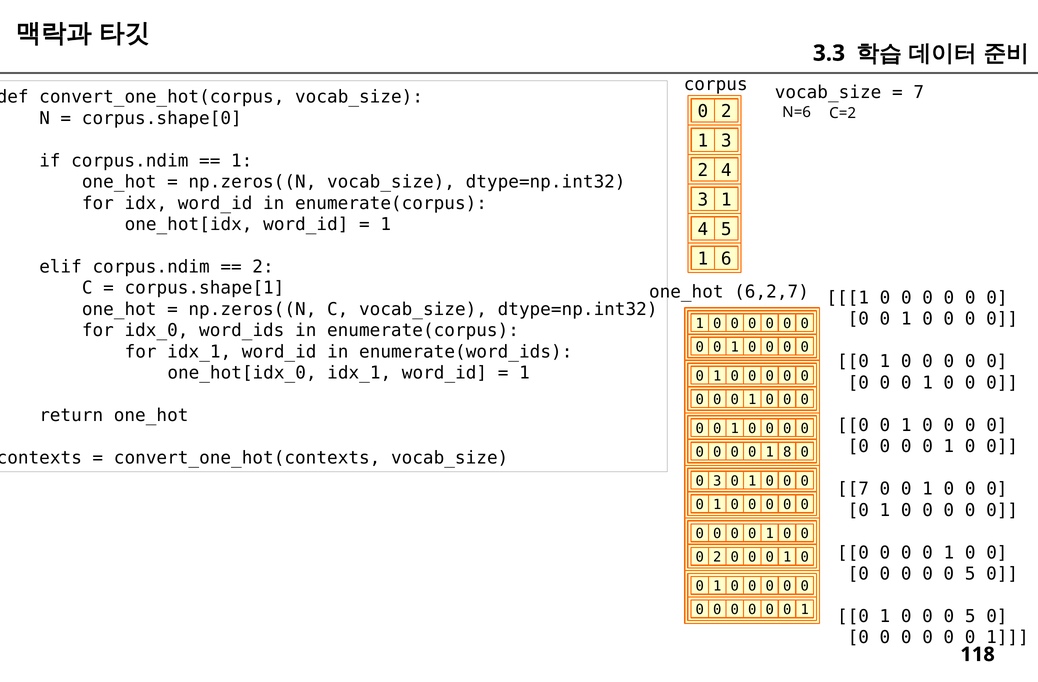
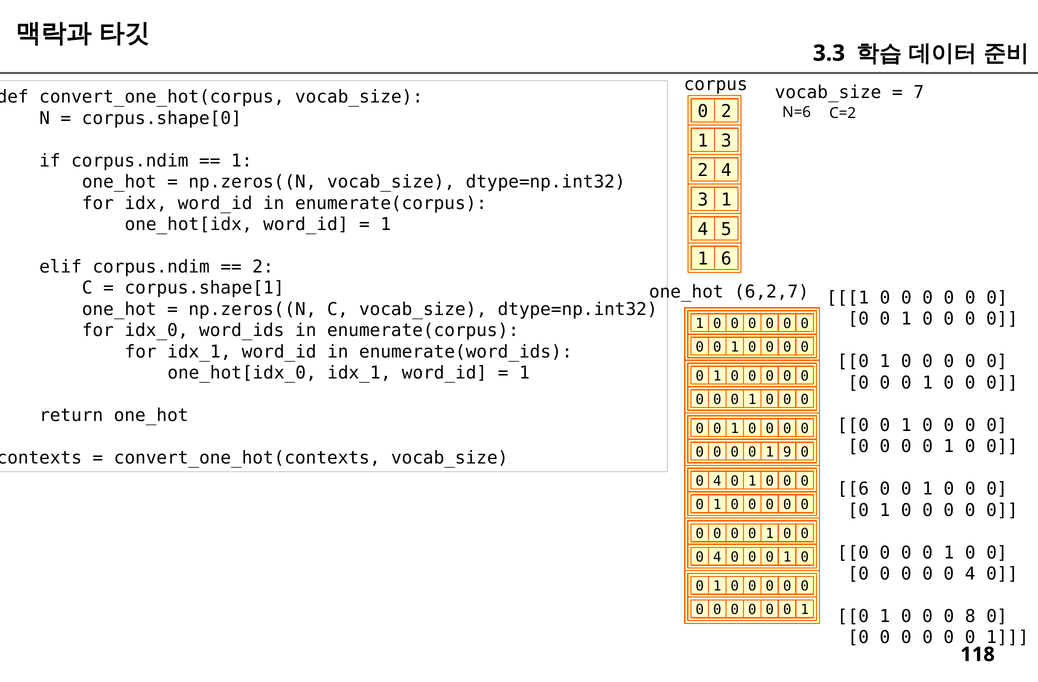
8: 8 -> 9 (787, 452)
3: 3 -> 4 (717, 481)
7: 7 -> 6 (853, 489)
2: 2 -> 4 (717, 557)
5: 5 -> 4 (970, 574)
5: 5 -> 8 (970, 616)
